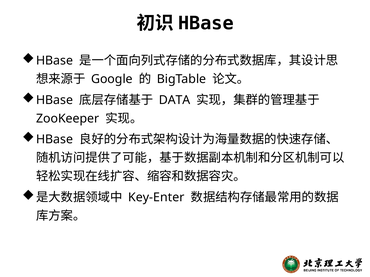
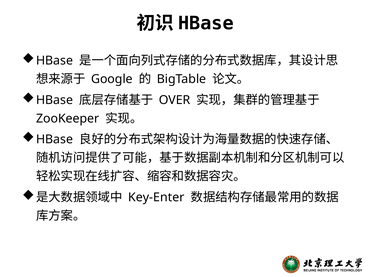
DATA: DATA -> OVER (175, 100)
